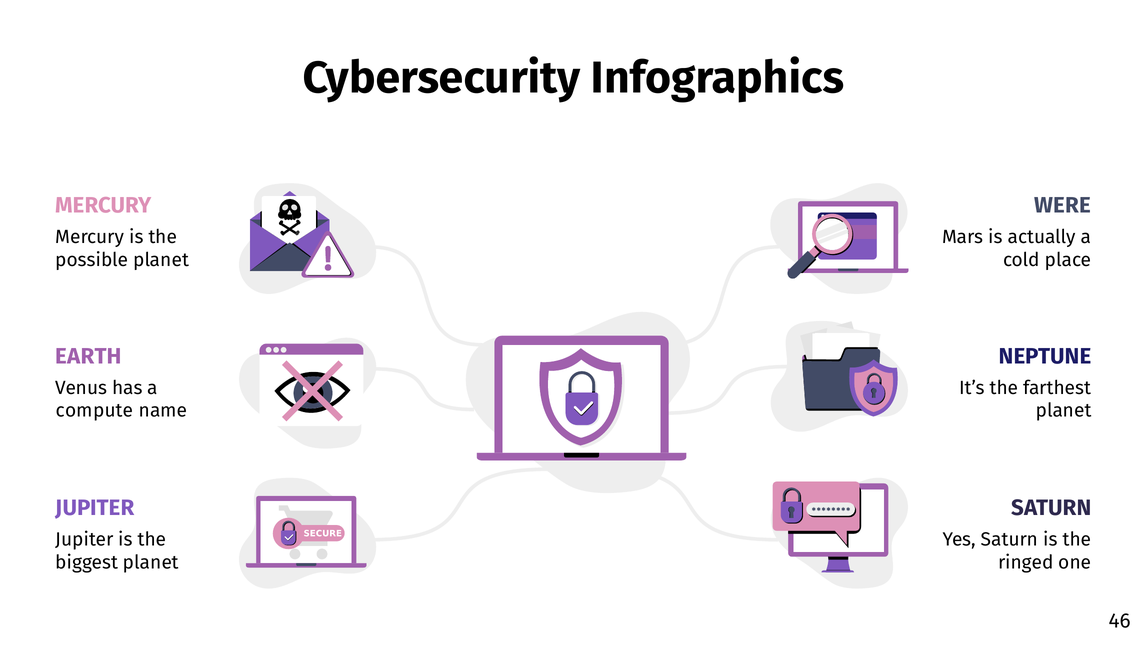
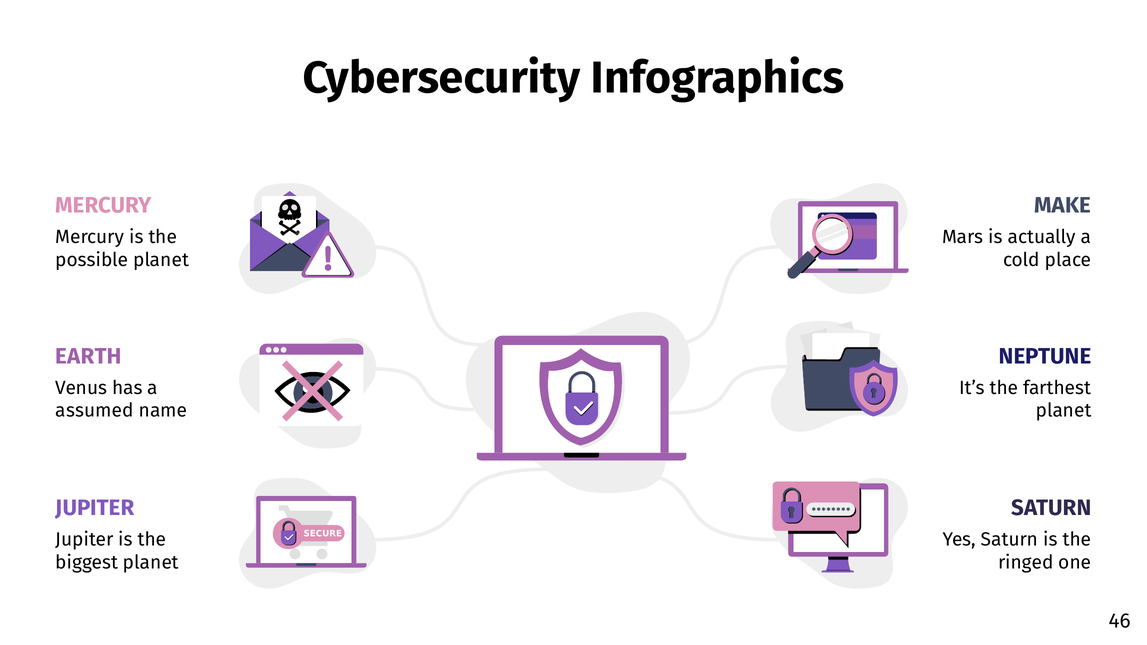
WERE: WERE -> MAKE (1063, 205)
compute: compute -> assumed (95, 411)
